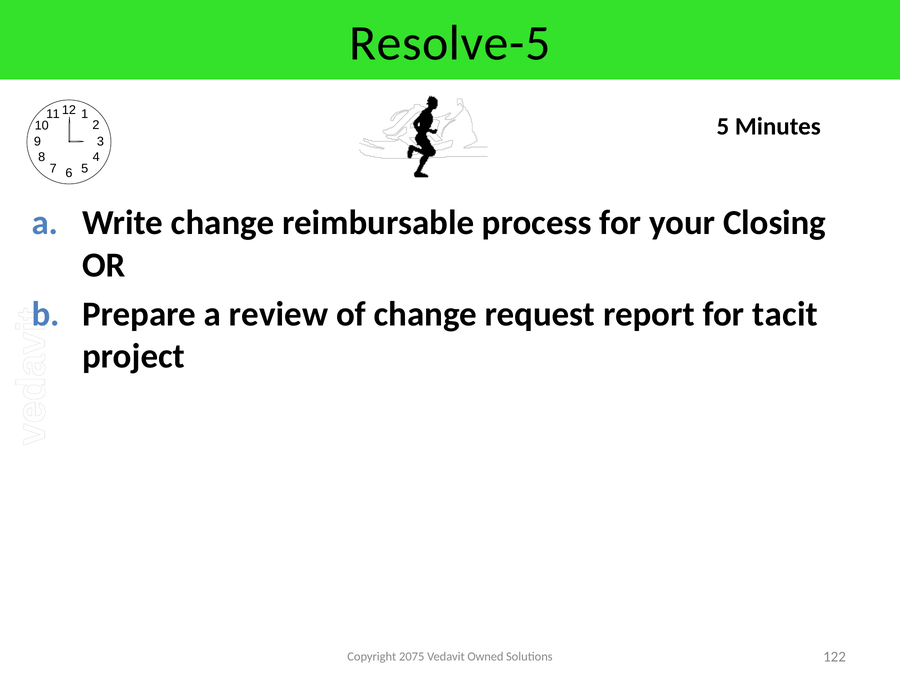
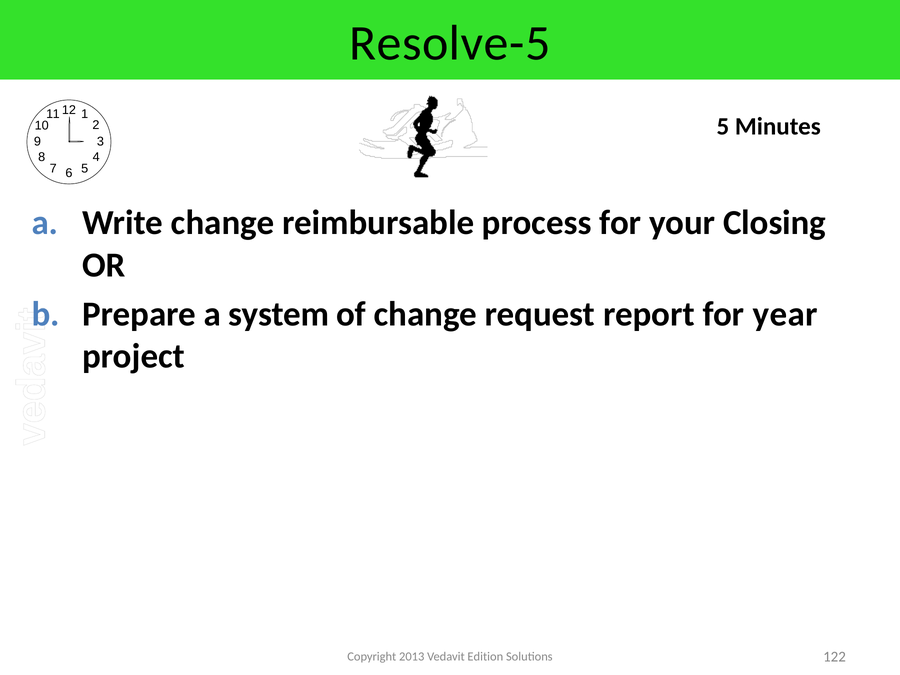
review: review -> system (279, 314)
tacit: tacit -> year (785, 314)
2075: 2075 -> 2013 (412, 657)
Owned: Owned -> Edition (485, 657)
